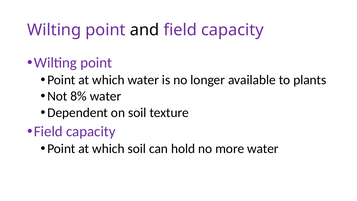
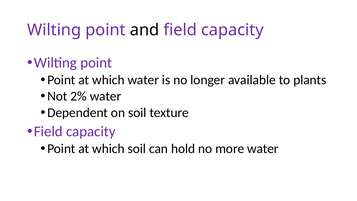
8%: 8% -> 2% (79, 96)
